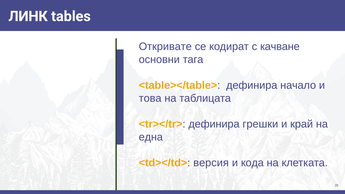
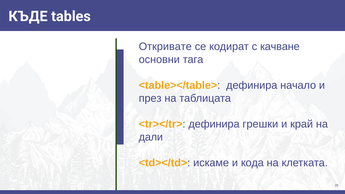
ЛИНК: ЛИНК -> КЪДЕ (28, 16)
това: това -> през (150, 98)
една: една -> дали (151, 137)
версия: версия -> искаме (211, 163)
